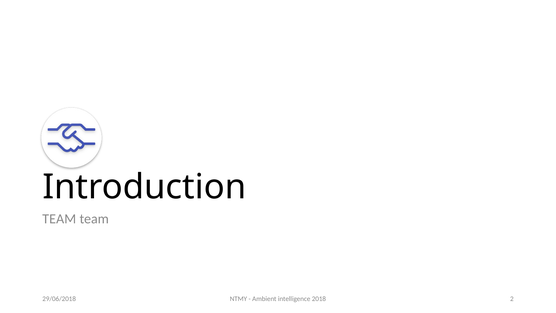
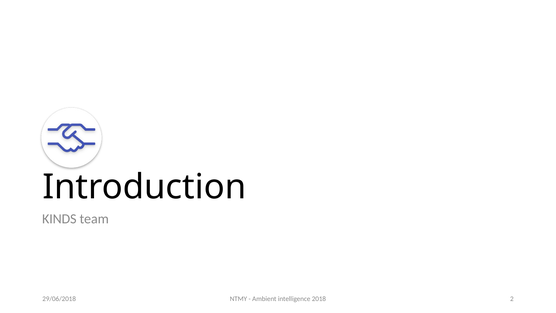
TEAM: TEAM -> KINDS (59, 219)
